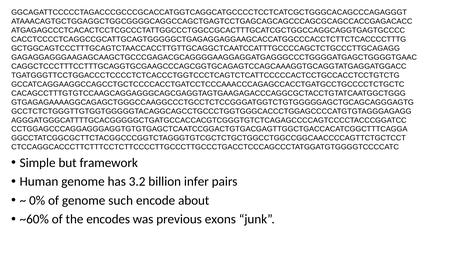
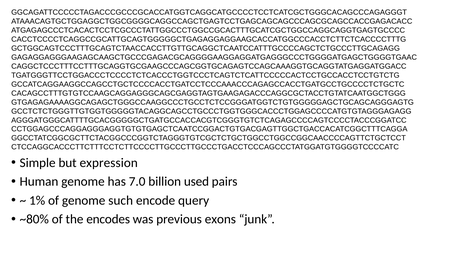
framework: framework -> expression (109, 163)
3.2: 3.2 -> 7.0 (137, 182)
infer: infer -> used (196, 182)
0%: 0% -> 1% (37, 200)
about: about -> query (194, 200)
~60%: ~60% -> ~80% (34, 219)
